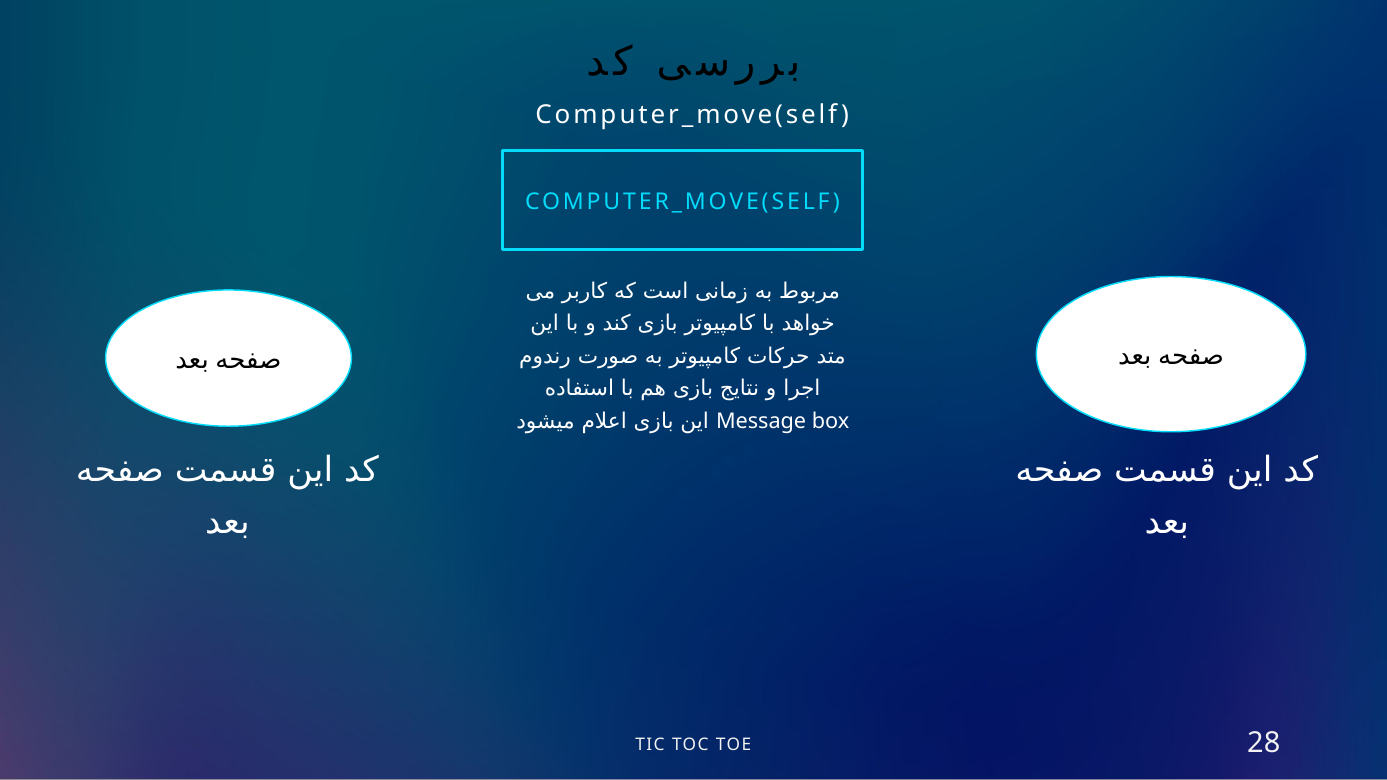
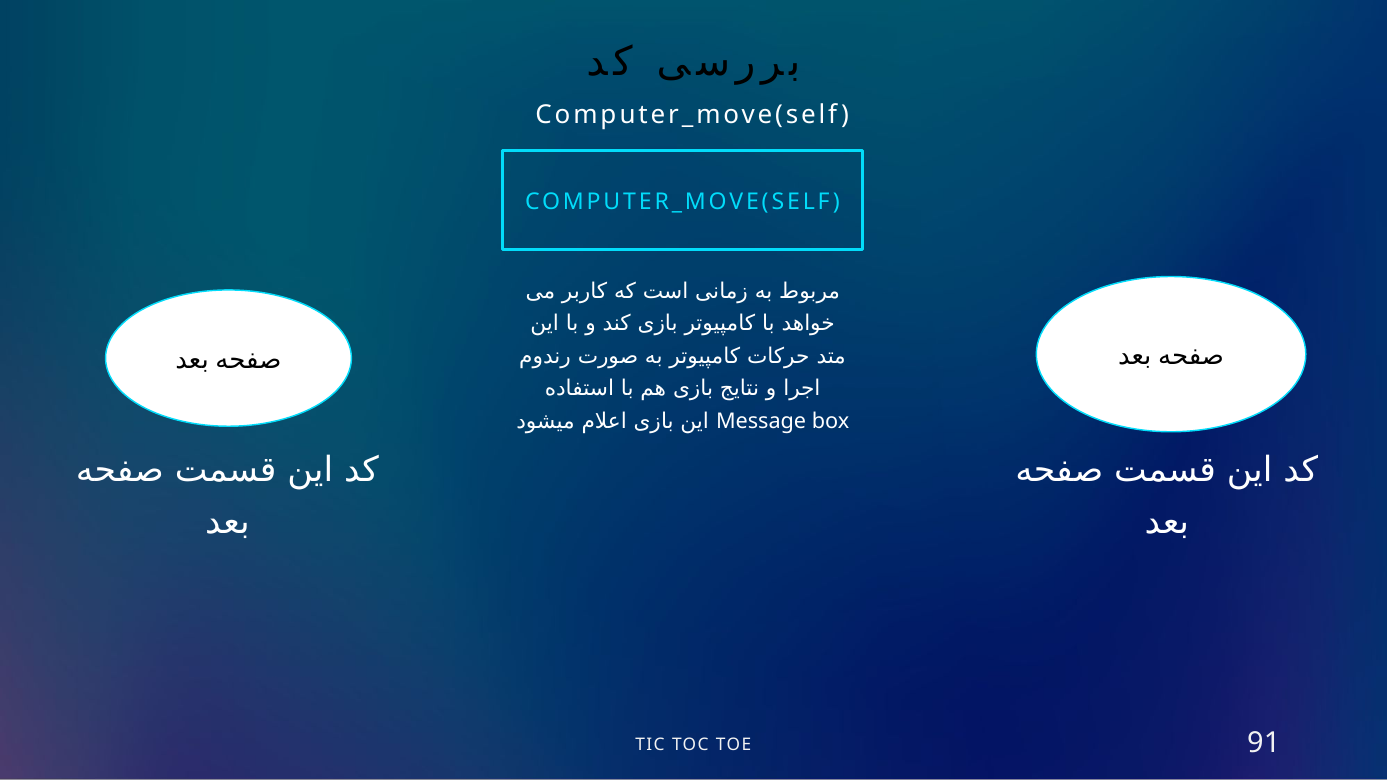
28: 28 -> 91 (1264, 743)
